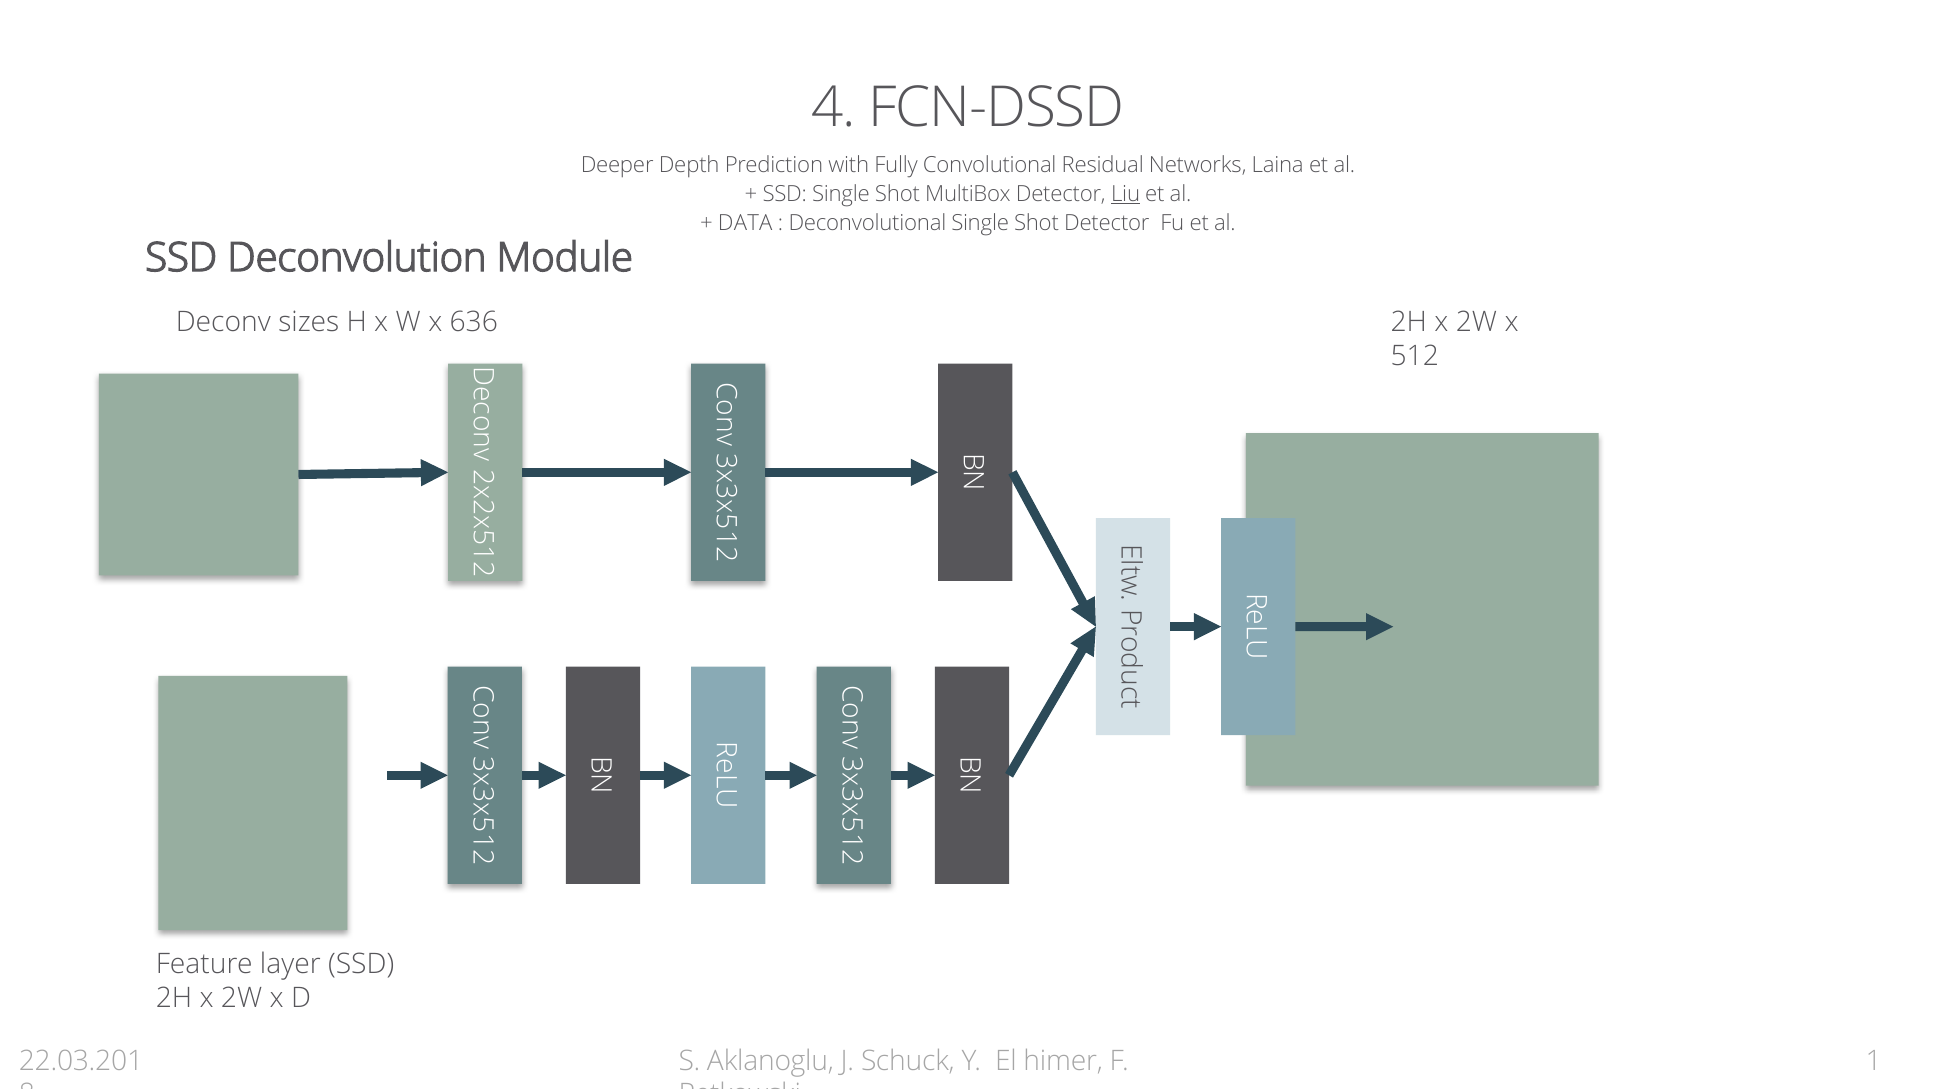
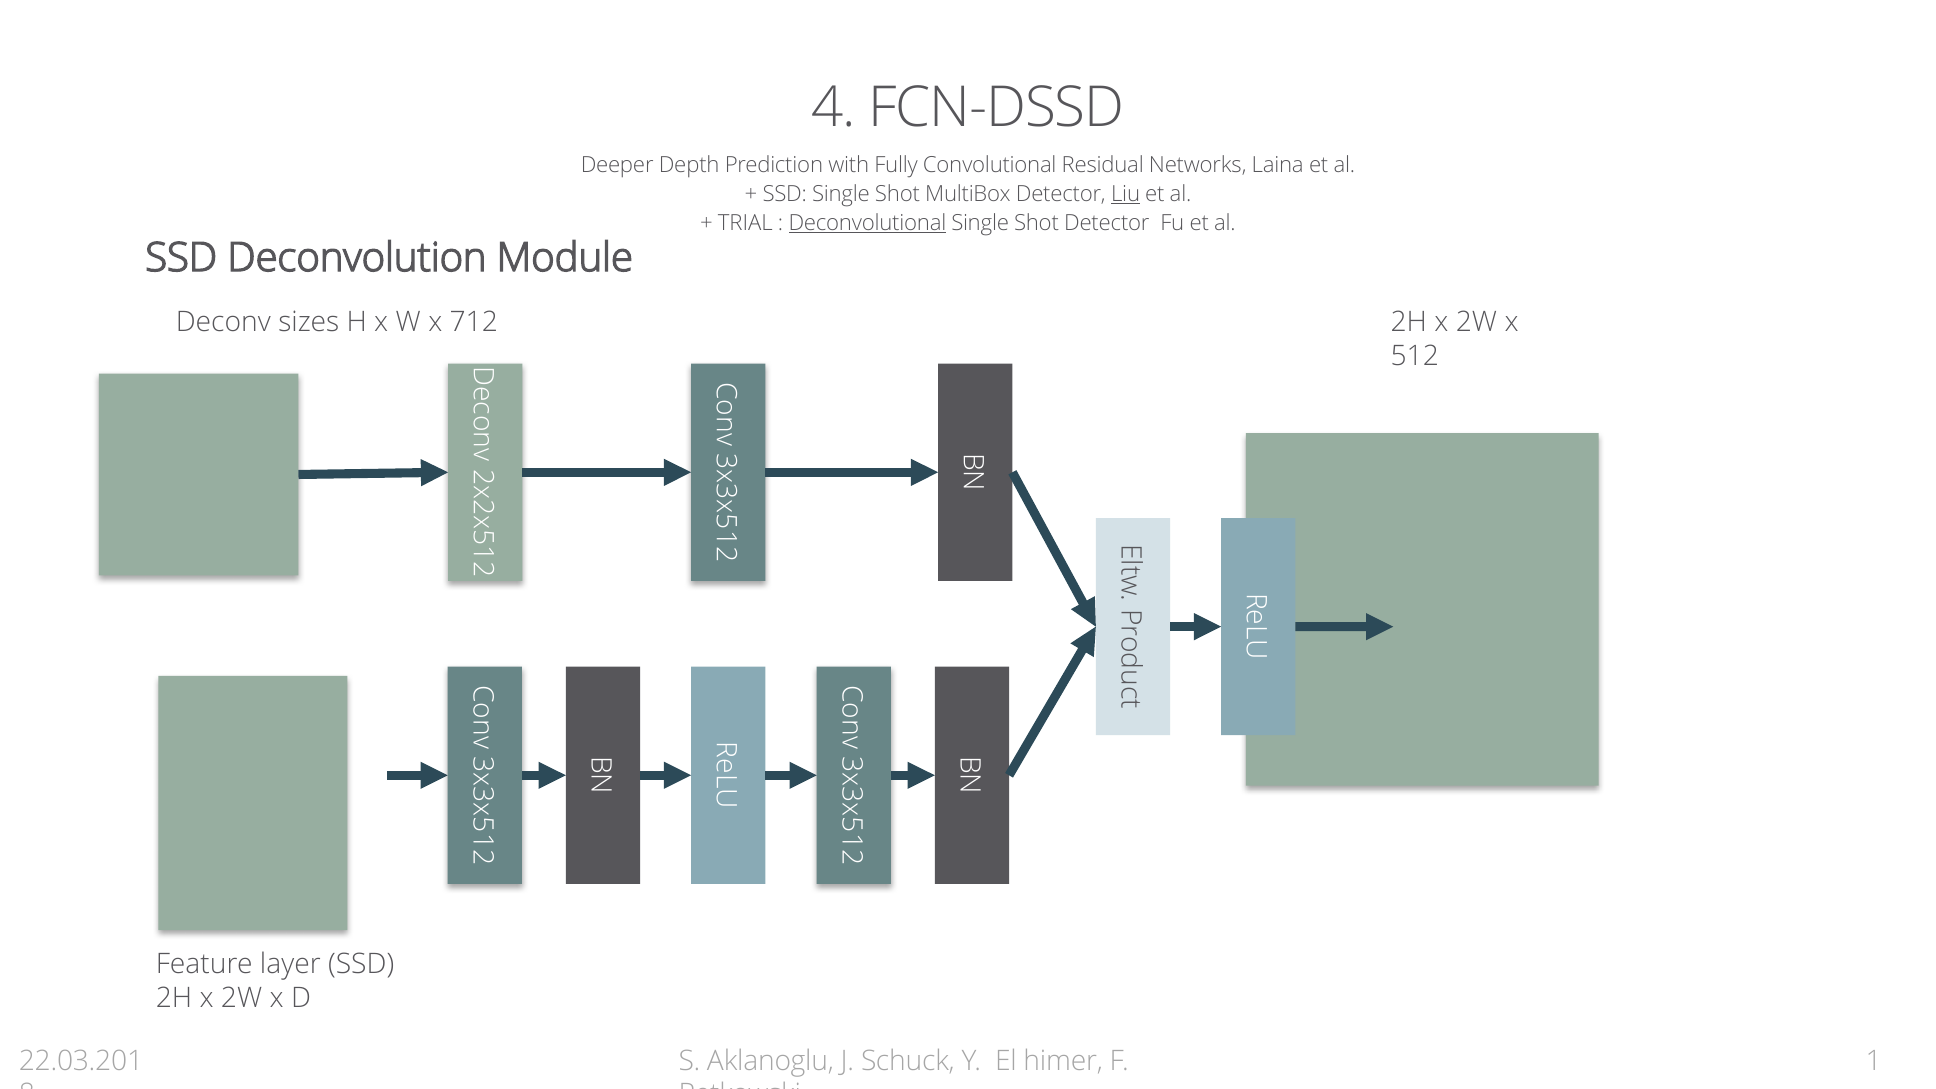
DATA: DATA -> TRIAL (745, 223)
Deconvolutional underline: none -> present (867, 223)
636: 636 -> 712 (474, 322)
